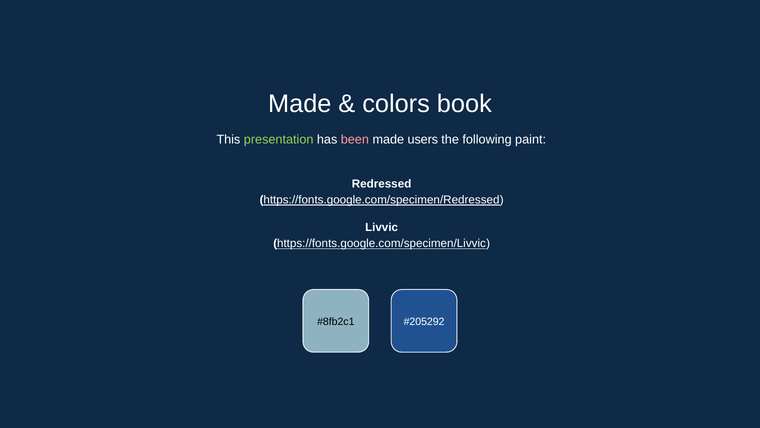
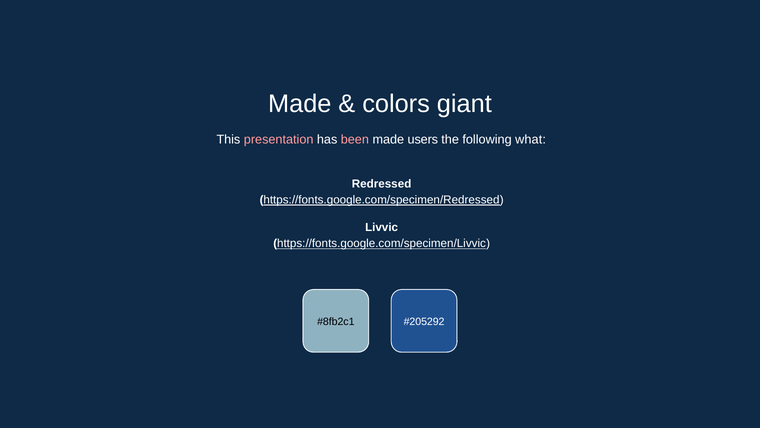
book: book -> giant (464, 104)
presentation colour: light green -> pink (279, 140)
paint: paint -> what (531, 140)
